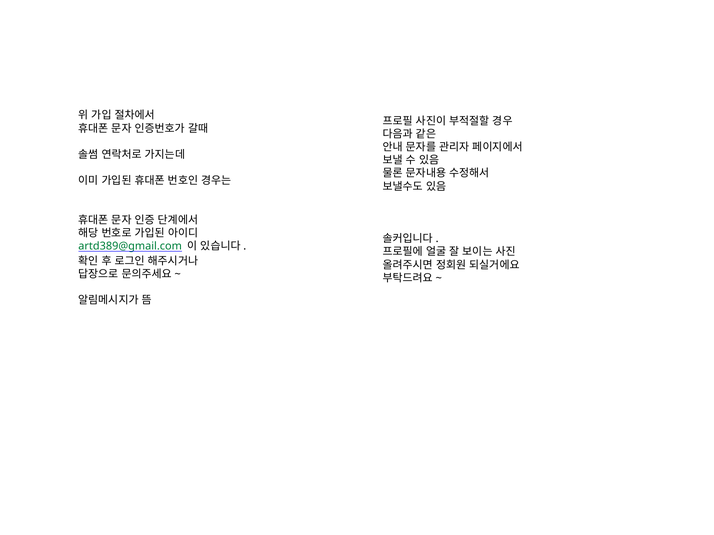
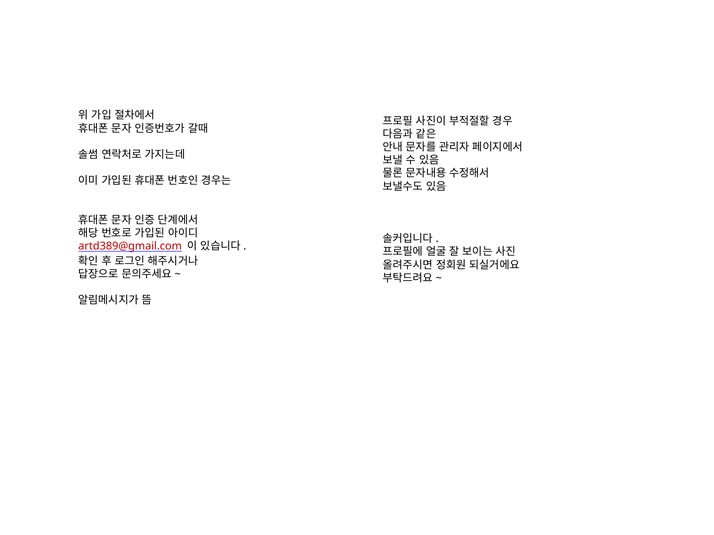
artd389@gmail.com colour: green -> red (130, 246)
